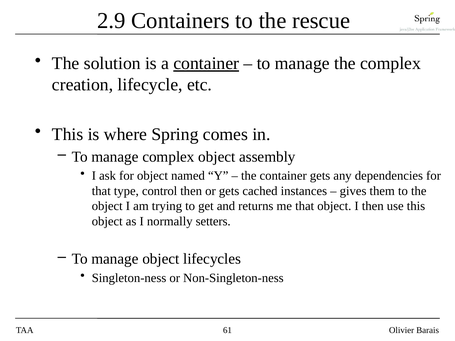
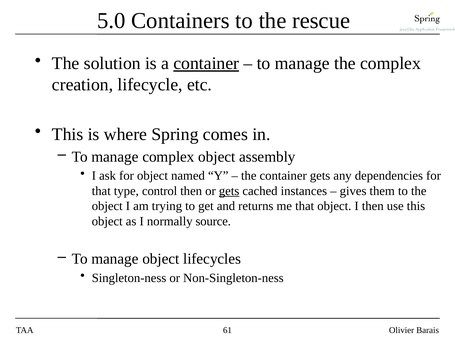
2.9: 2.9 -> 5.0 (111, 21)
gets underline: none -> present (229, 191)
setters: setters -> source (213, 221)
